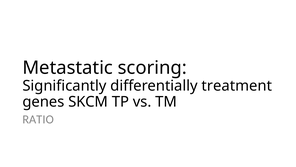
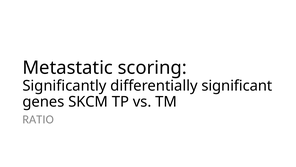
treatment: treatment -> significant (237, 86)
